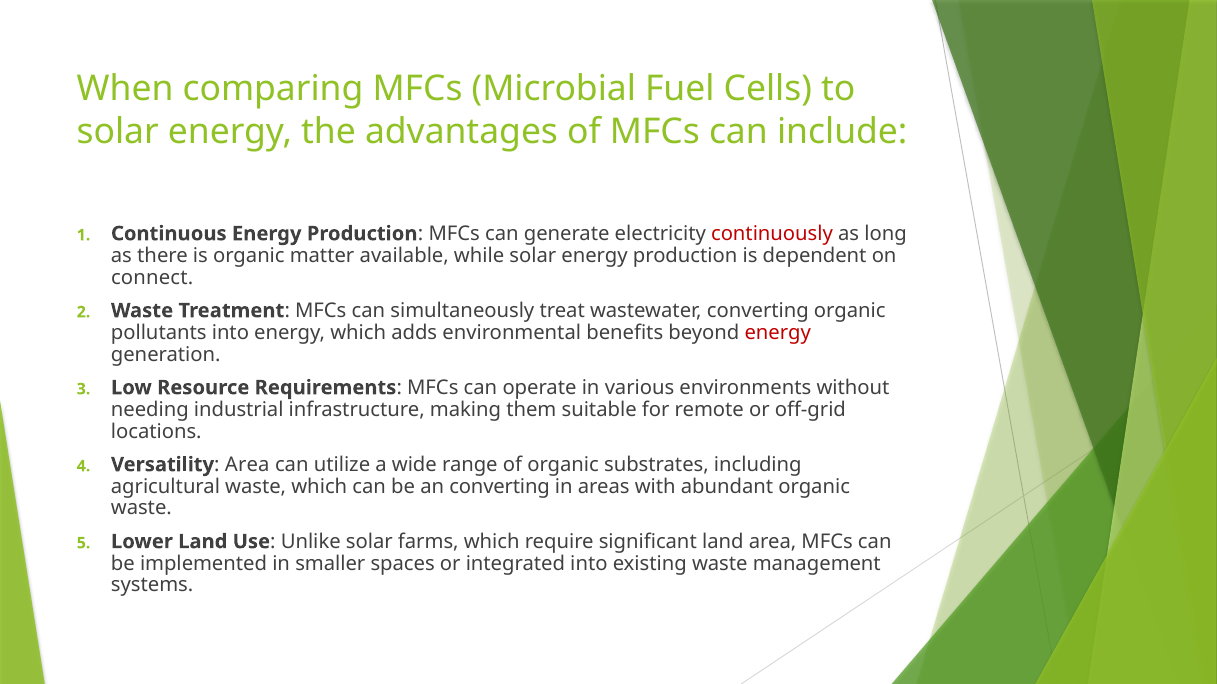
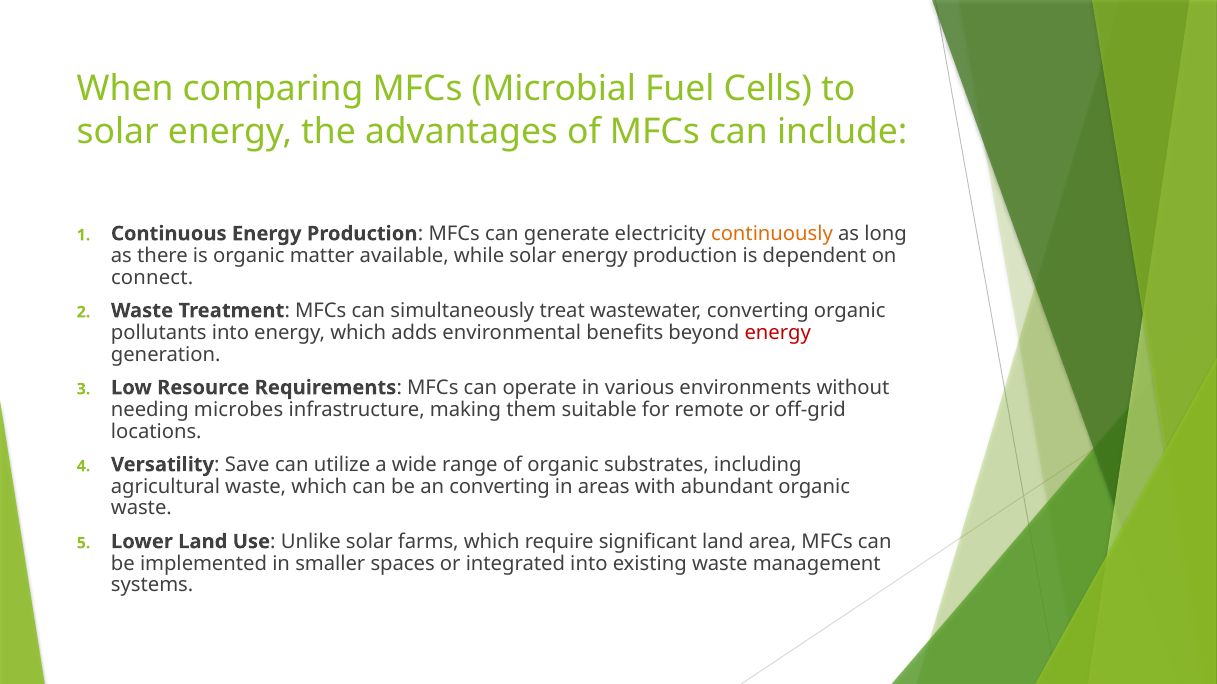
continuously colour: red -> orange (772, 234)
industrial: industrial -> microbes (239, 410)
Versatility Area: Area -> Save (247, 465)
